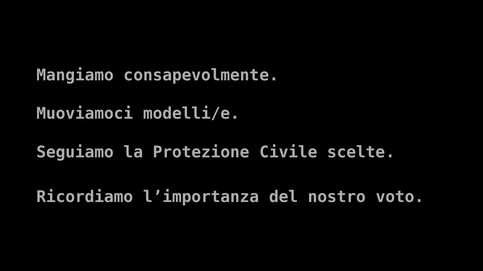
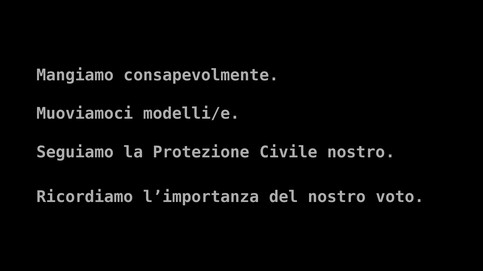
Civile scelte: scelte -> nostro (361, 153)
